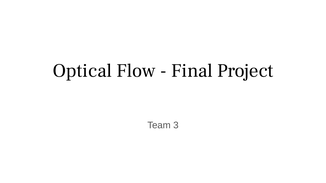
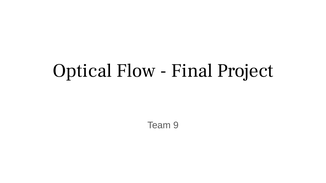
3: 3 -> 9 (176, 125)
